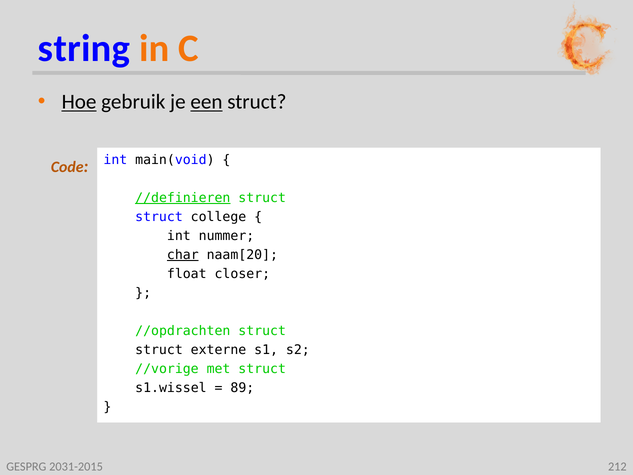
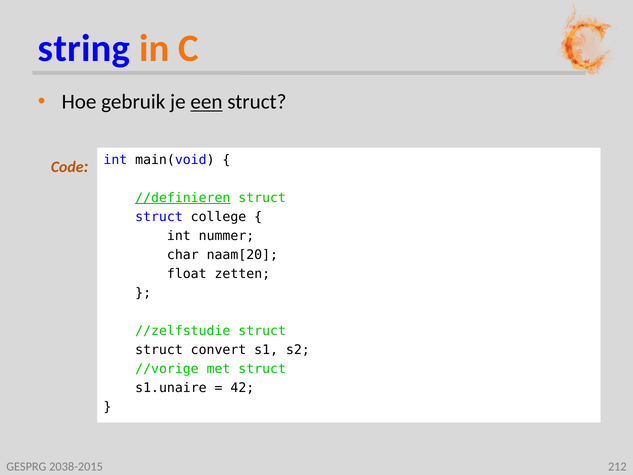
Hoe underline: present -> none (79, 102)
char underline: present -> none (183, 255)
closer: closer -> zetten (242, 274)
//opdrachten: //opdrachten -> //zelfstudie (183, 331)
externe: externe -> convert (219, 350)
s1.wissel: s1.wissel -> s1.unaire (171, 388)
89: 89 -> 42 (242, 388)
2031-2015: 2031-2015 -> 2038-2015 (76, 467)
